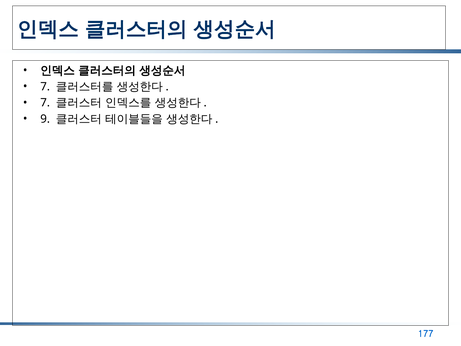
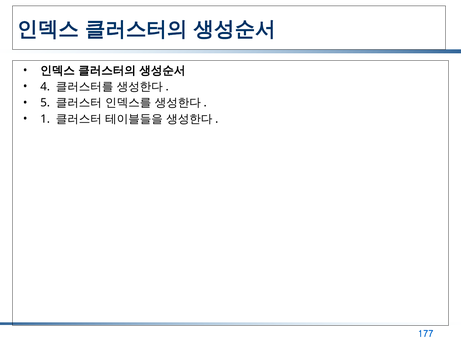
7: 7 -> 4 (45, 87)
7: 7 -> 5 (45, 103)
9: 9 -> 1 (45, 119)
